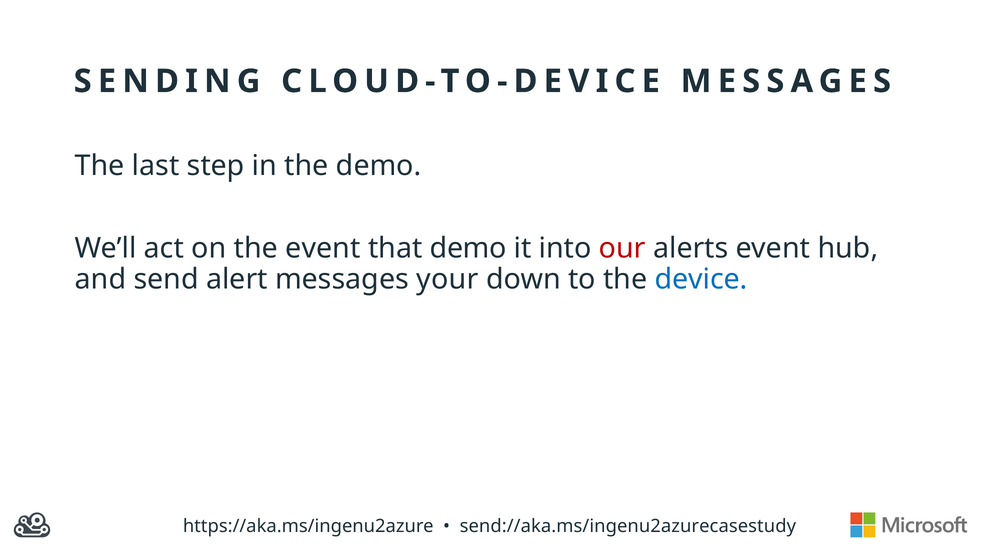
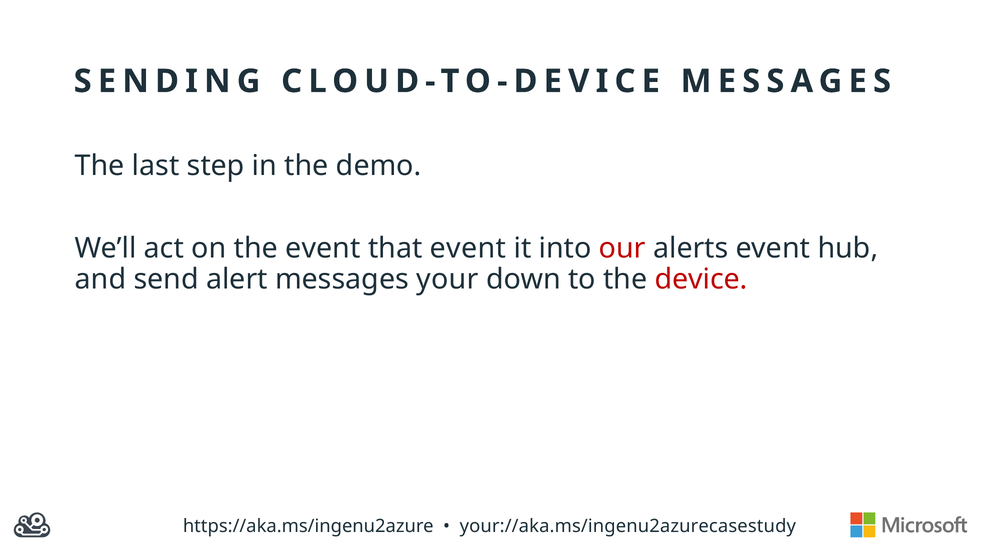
that demo: demo -> event (468, 248)
device colour: blue -> red (701, 279)
send://aka.ms/ingenu2azurecasestudy: send://aka.ms/ingenu2azurecasestudy -> your://aka.ms/ingenu2azurecasestudy (628, 526)
